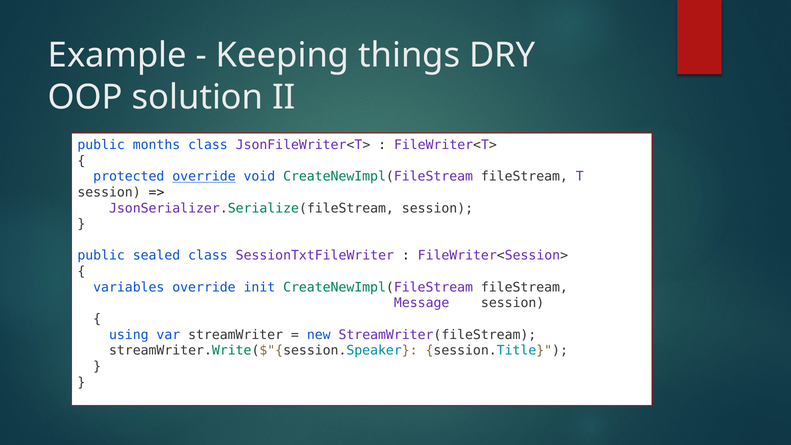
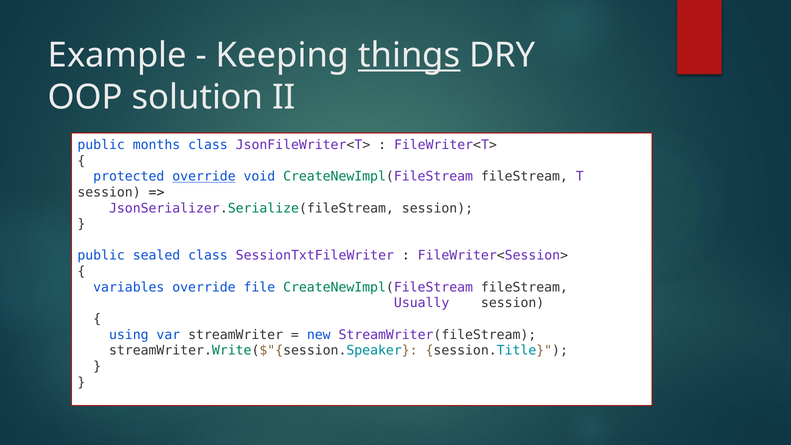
things underline: none -> present (409, 56)
init: init -> file (259, 287)
Message: Message -> Usually (422, 303)
